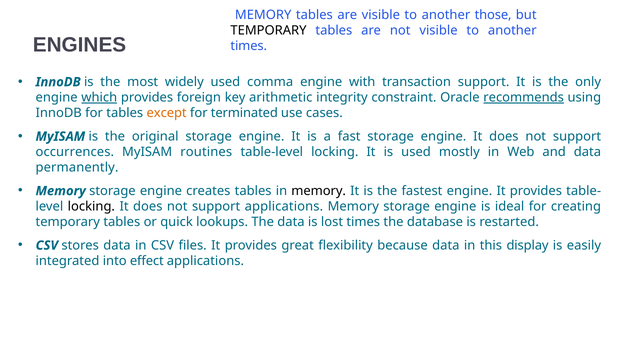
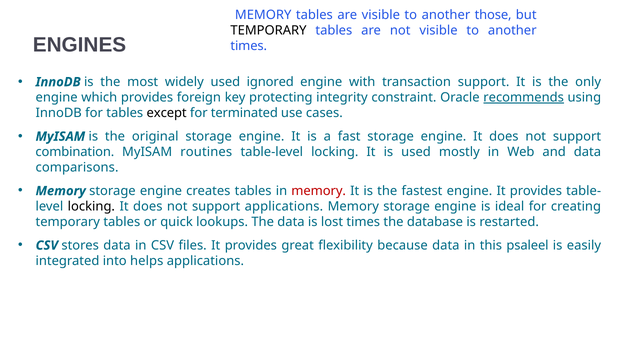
comma: comma -> ignored (270, 82)
which underline: present -> none (99, 98)
arithmetic: arithmetic -> protecting (281, 98)
except colour: orange -> black (167, 113)
occurrences: occurrences -> combination (75, 152)
permanently: permanently -> comparisons (77, 168)
memory colour: black -> red (319, 191)
display: display -> psaleel (528, 246)
effect: effect -> helps (147, 261)
